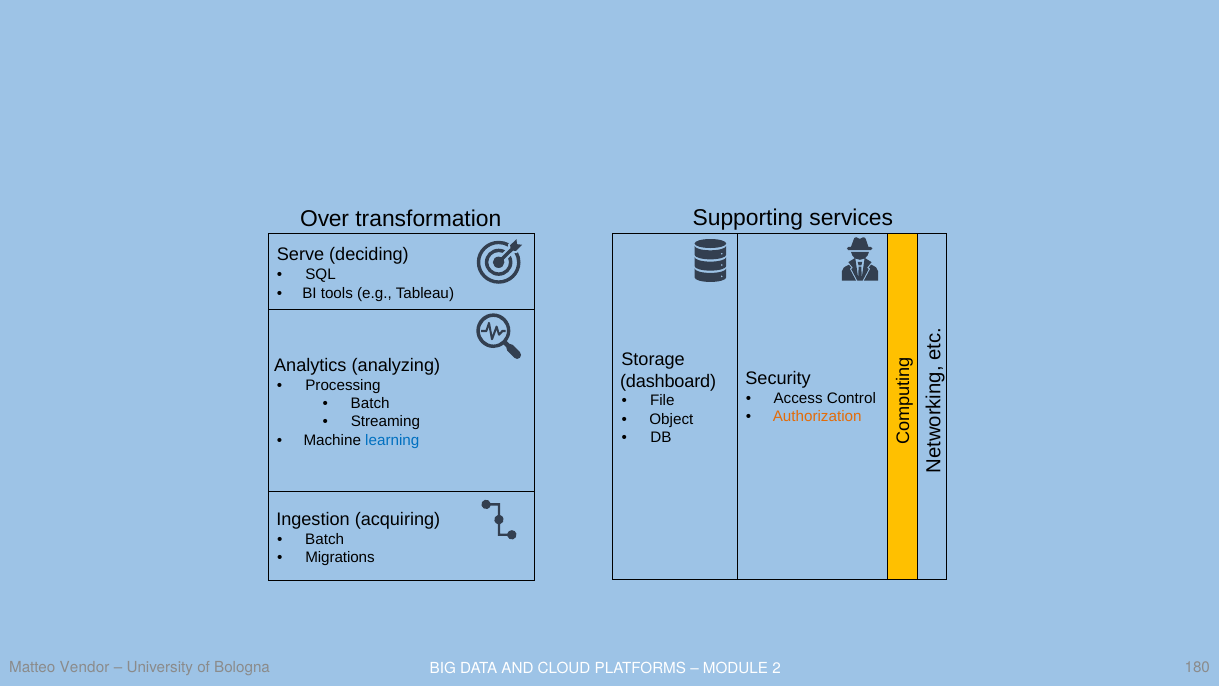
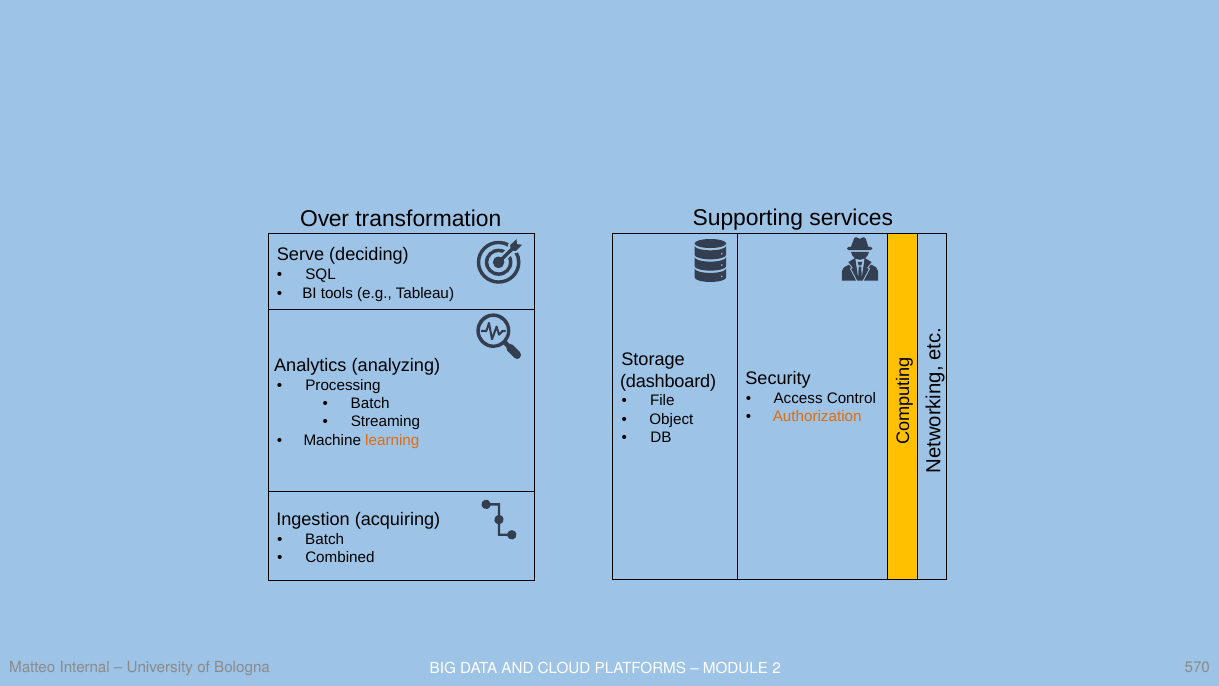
learning colour: blue -> orange (392, 440)
Migrations: Migrations -> Combined (340, 558)
Vendor: Vendor -> Internal (85, 667)
180: 180 -> 570 (1197, 667)
